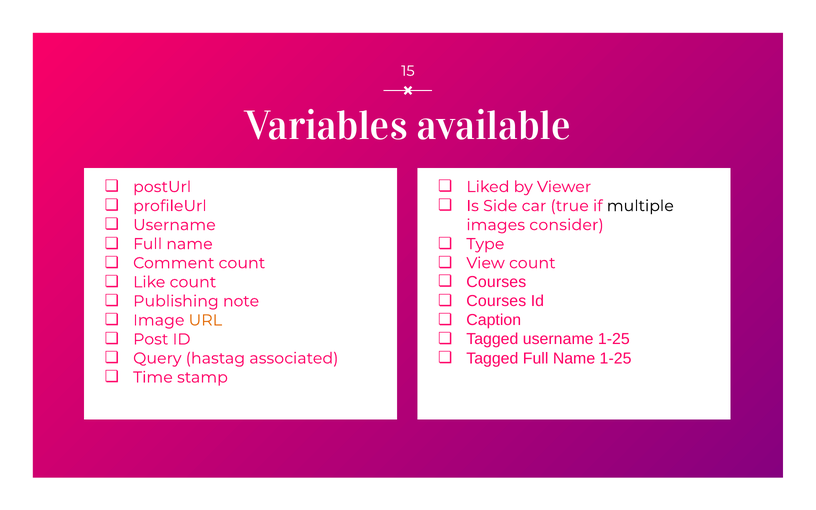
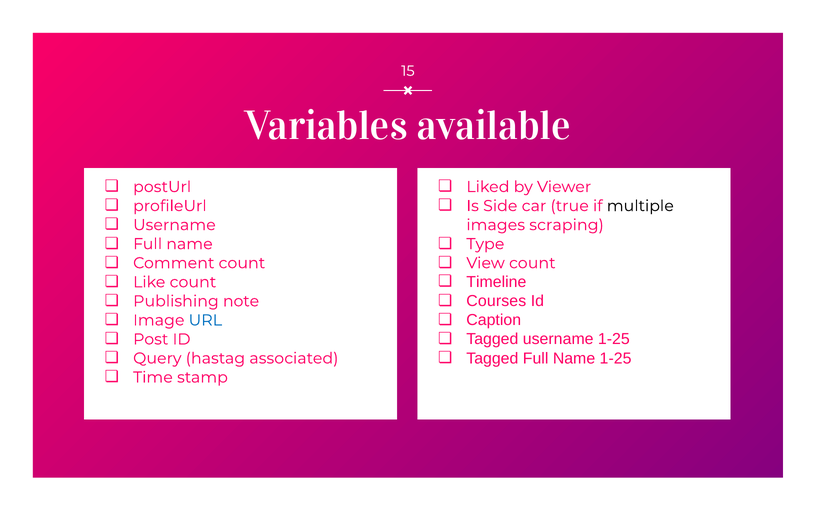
consider: consider -> scraping (567, 225)
Courses: Courses -> Timeline (496, 282)
URL colour: orange -> blue (205, 320)
